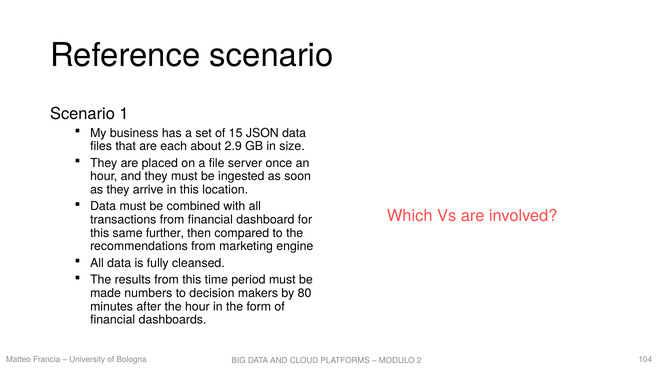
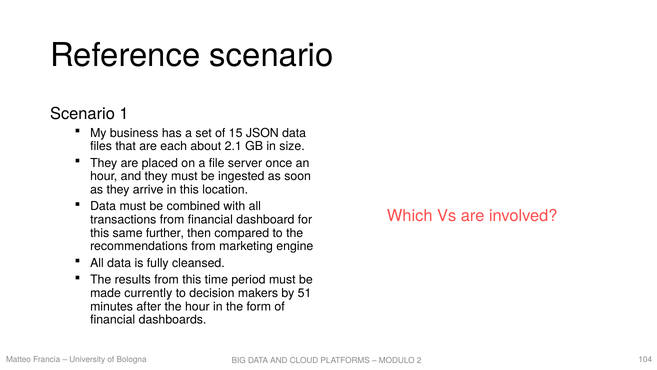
2.9: 2.9 -> 2.1 (233, 146)
numbers: numbers -> currently (148, 293)
80: 80 -> 51 (305, 293)
